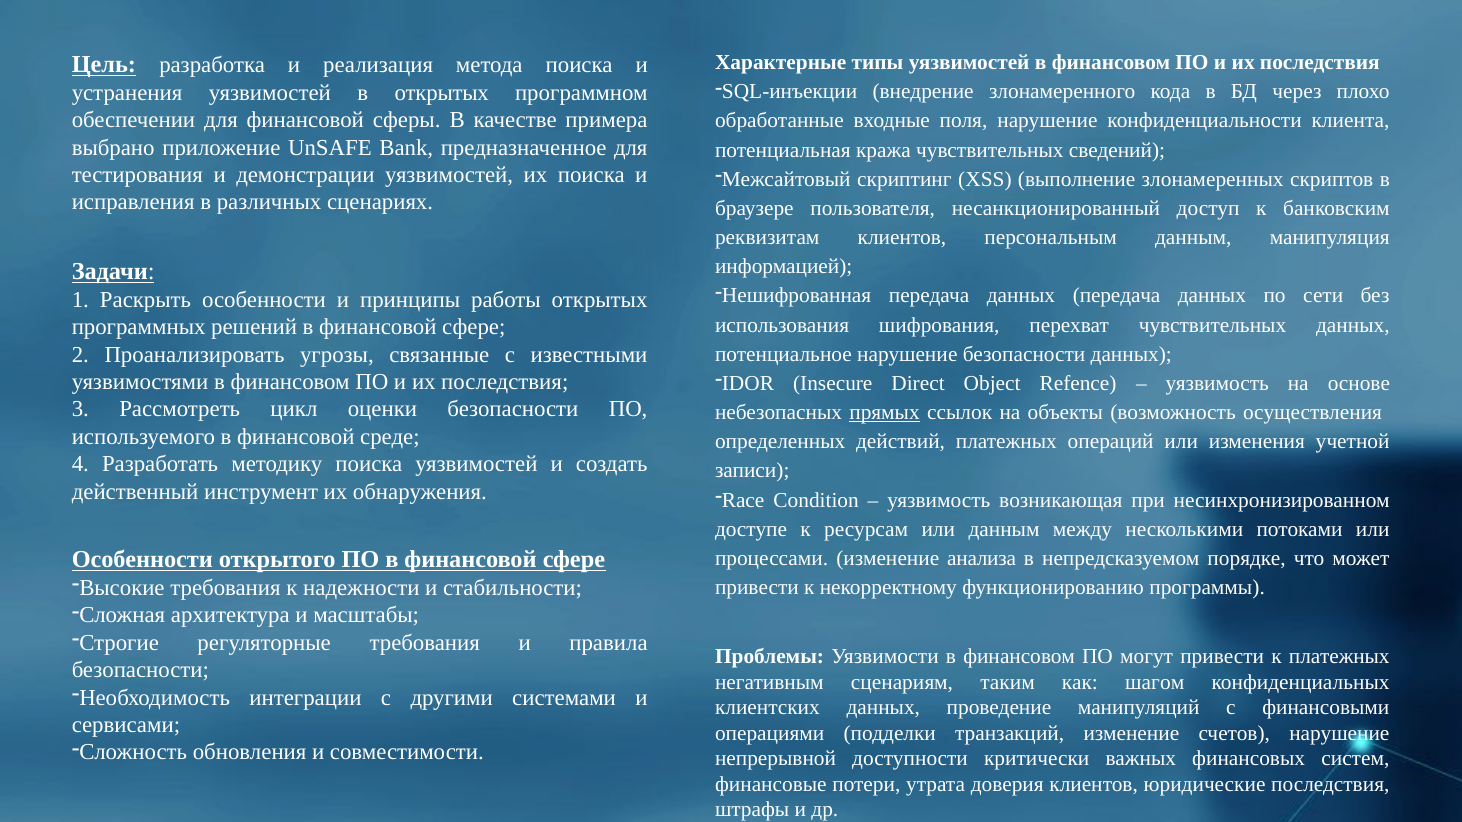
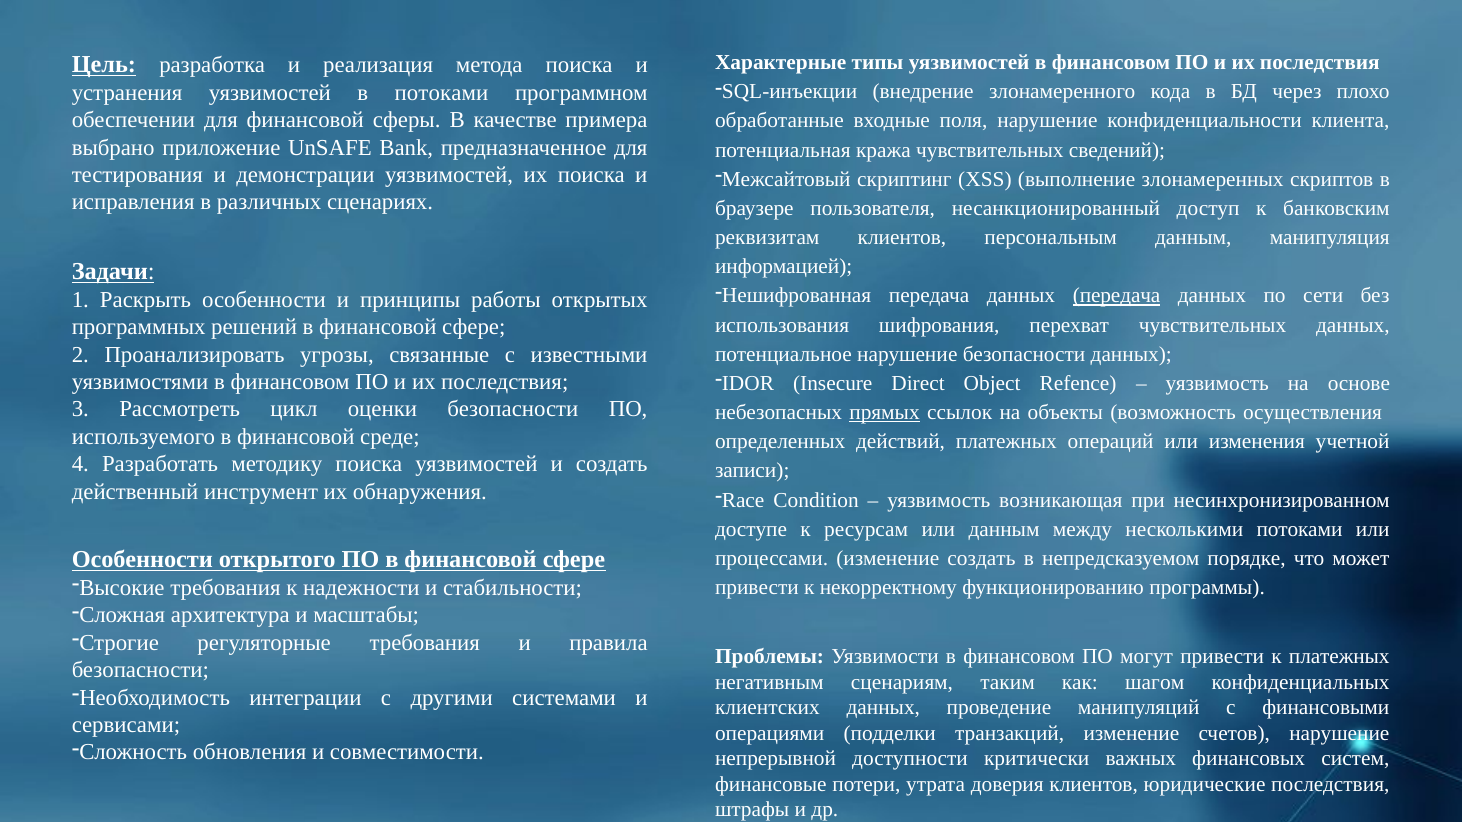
в открытых: открытых -> потоками (442, 93)
передача underline: none -> present (1117, 296)
изменение анализа: анализа -> создать (981, 559)
